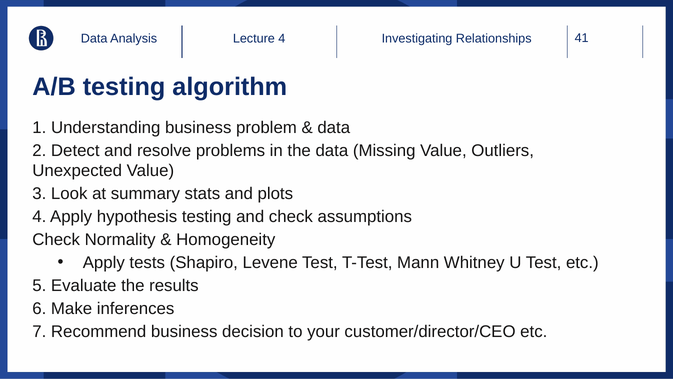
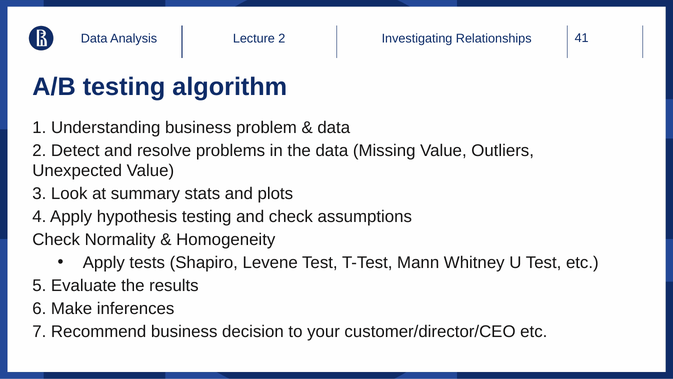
Lecture 4: 4 -> 2 (282, 39)
